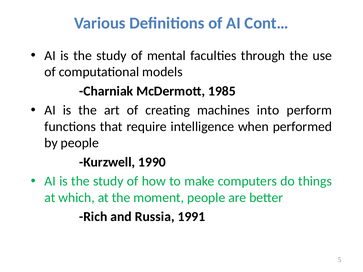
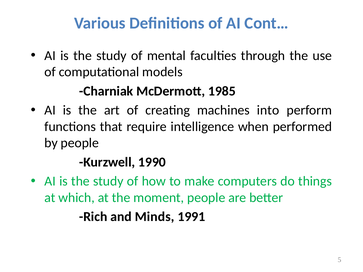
Russia: Russia -> Minds (155, 217)
